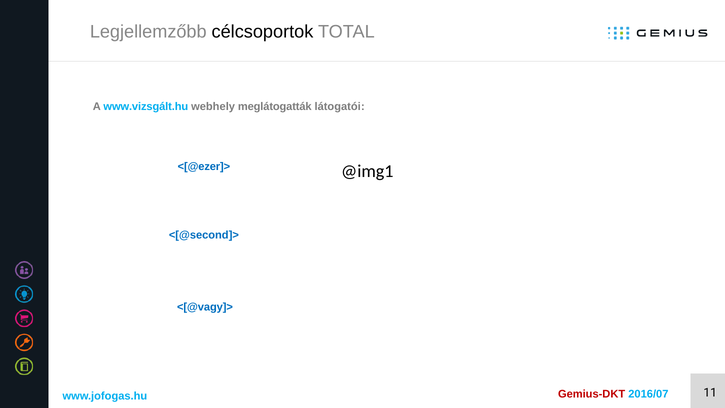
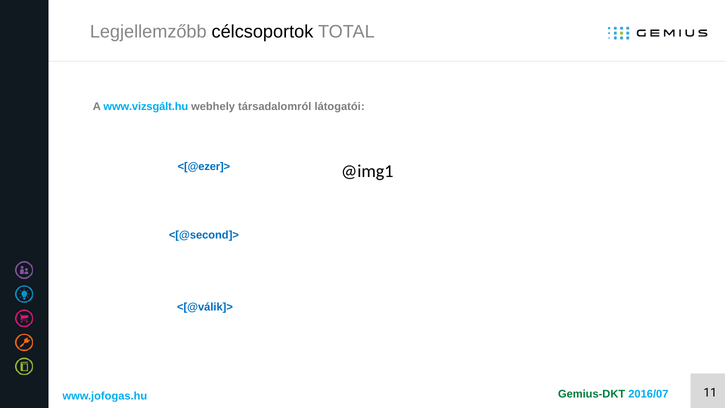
meglátogatták: meglátogatták -> társadalomról (275, 106)
<[@vagy]>: <[@vagy]> -> <[@válik]> (205, 307)
Gemius-DKT colour: red -> green (592, 394)
